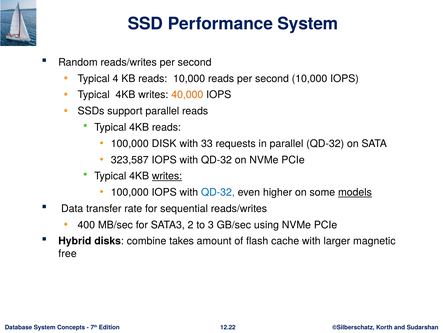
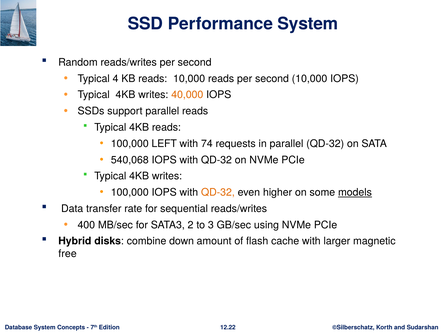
DISK: DISK -> LEFT (164, 143)
33: 33 -> 74 (207, 143)
323,587: 323,587 -> 540,068 (130, 160)
writes underline: present -> none (167, 176)
QD-32 colour: blue -> orange (218, 192)
takes: takes -> down (182, 241)
